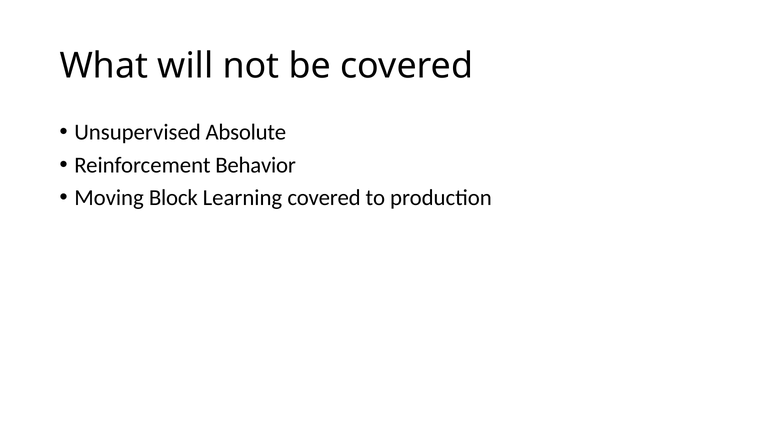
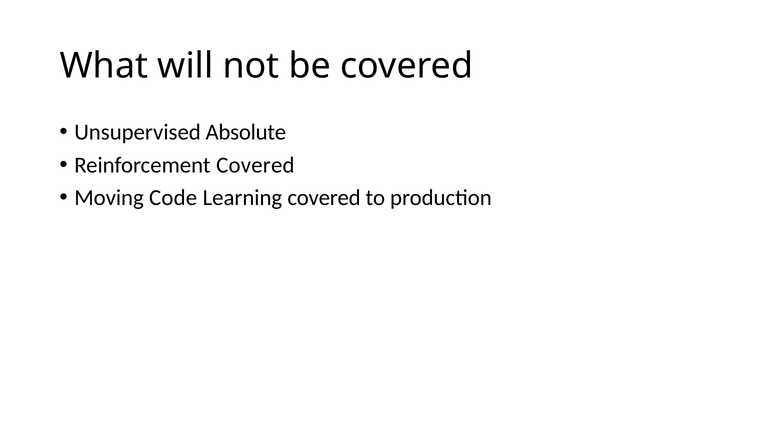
Reinforcement Behavior: Behavior -> Covered (255, 165)
Block: Block -> Code (173, 198)
